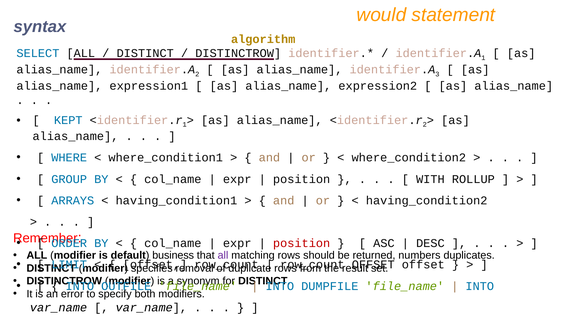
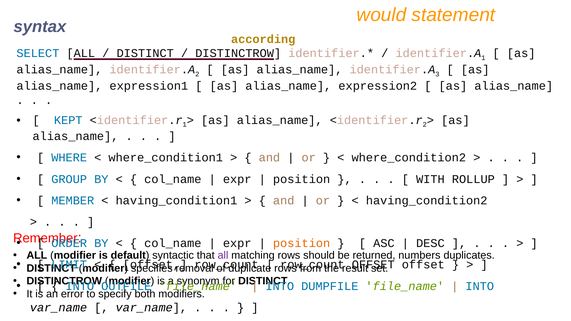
algorithm: algorithm -> according (263, 39)
ARRAYS: ARRAYS -> MEMBER (73, 201)
position colour: red -> orange (302, 243)
business: business -> syntactic (173, 256)
